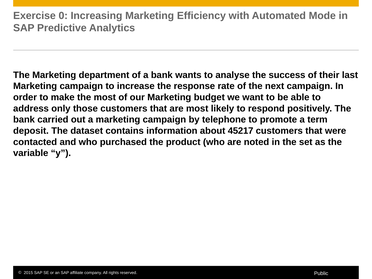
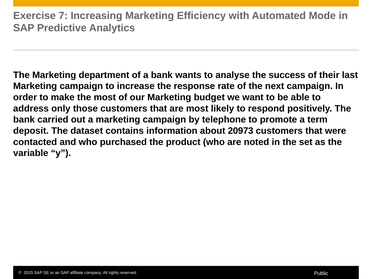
0: 0 -> 7 (63, 16)
45217: 45217 -> 20973 (241, 131)
